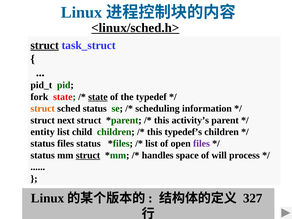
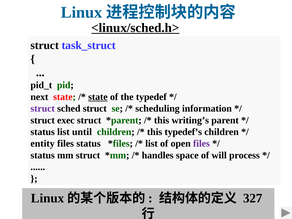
struct underline: present -> none (45, 45)
fork: fork -> next (39, 97)
struct colour: orange -> purple (43, 109)
sched status: status -> struct (95, 109)
next: next -> exec (66, 120)
activity’s: activity’s -> writing’s (190, 120)
entity: entity -> status (43, 132)
child: child -> until (82, 132)
status: status -> entity (43, 144)
struct underline: present -> none (88, 155)
